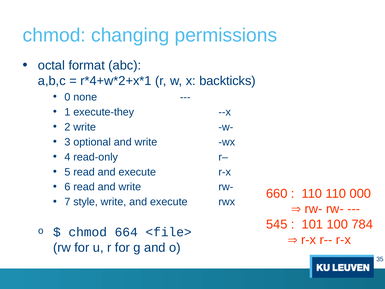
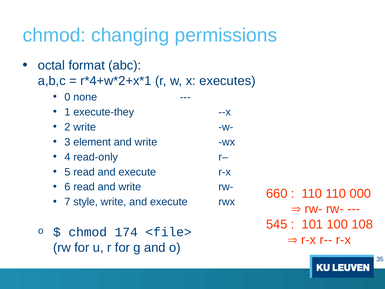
backticks: backticks -> executes (227, 81)
optional: optional -> element (92, 142)
784: 784 -> 108 (362, 224)
664: 664 -> 174 (126, 232)
